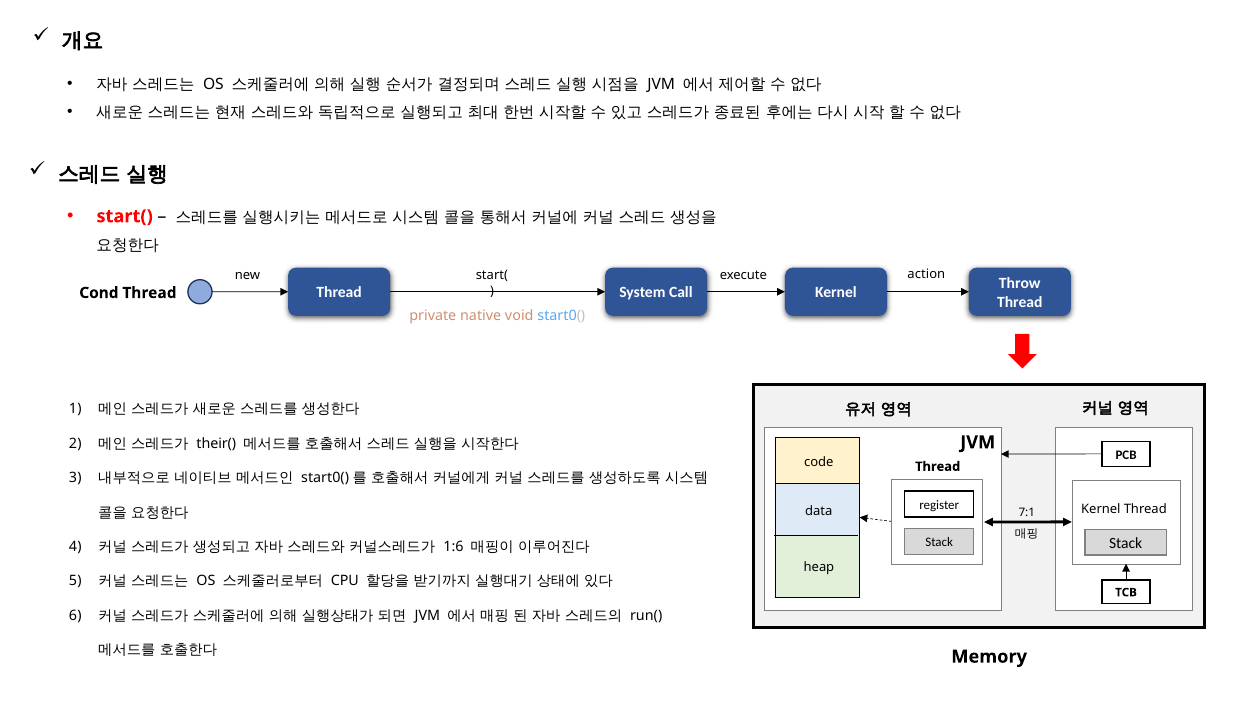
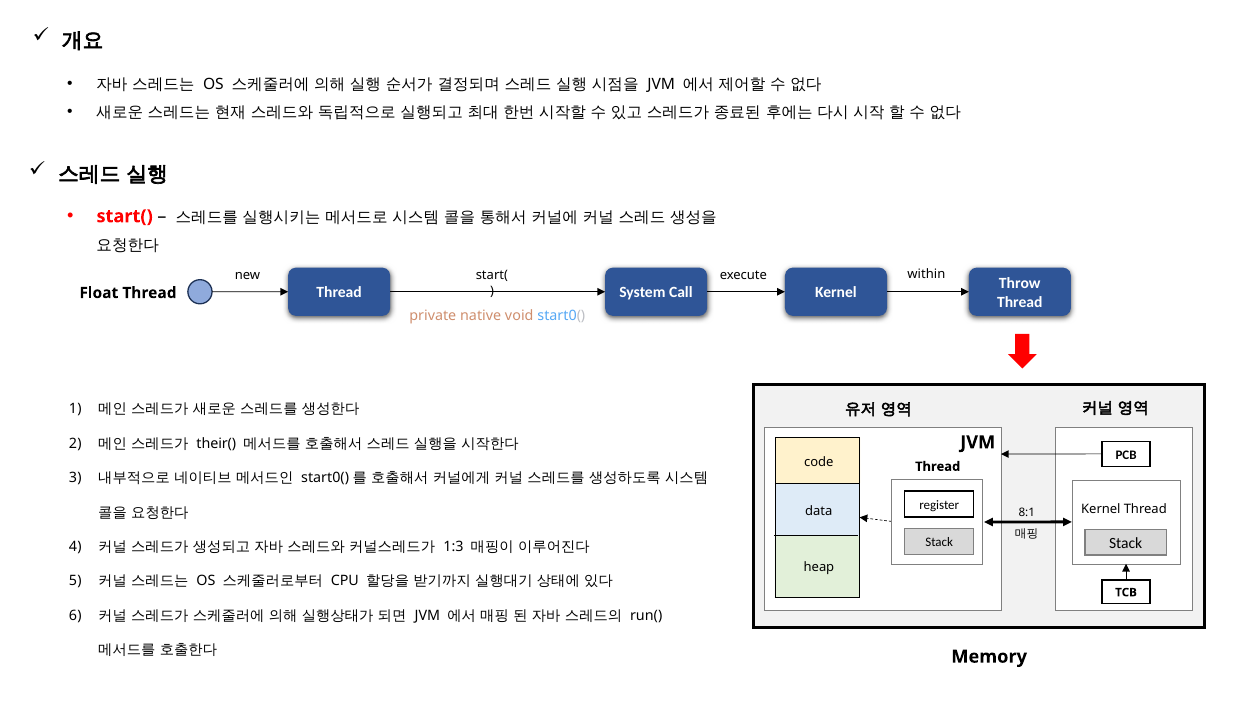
action: action -> within (926, 275)
Cond: Cond -> Float (99, 293)
7:1: 7:1 -> 8:1 (1027, 513)
1:6: 1:6 -> 1:3 (453, 547)
